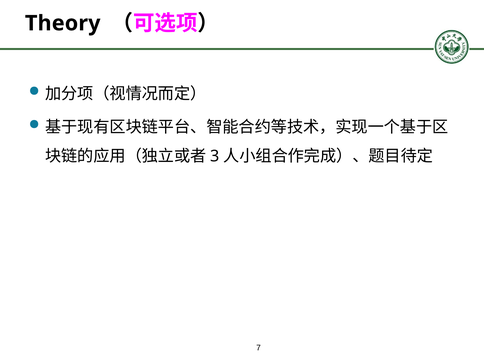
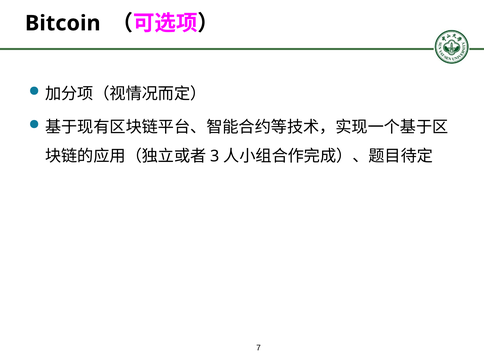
Theory: Theory -> Bitcoin (63, 23)
